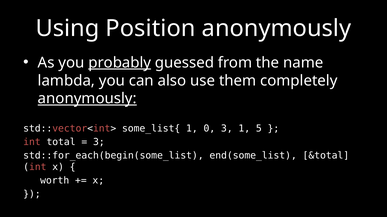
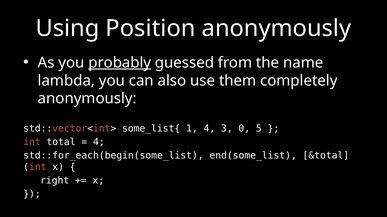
anonymously underline: present -> none (87, 99)
1 0: 0 -> 4 (209, 129)
3 1: 1 -> 0 (244, 129)
3: 3 -> 4 (99, 142)
worth: worth -> right (55, 181)
